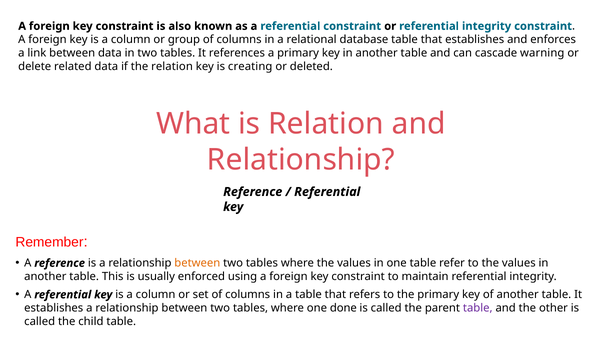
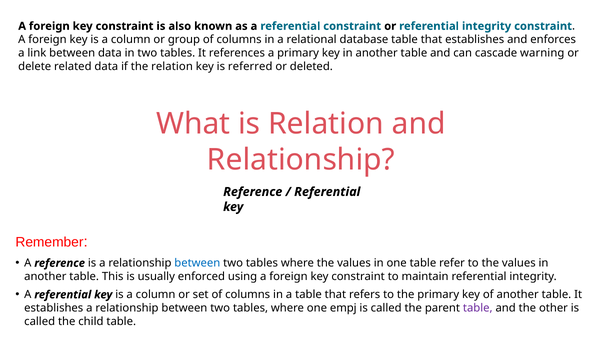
creating: creating -> referred (250, 67)
between colour: orange -> blue (197, 264)
done: done -> empj (343, 309)
